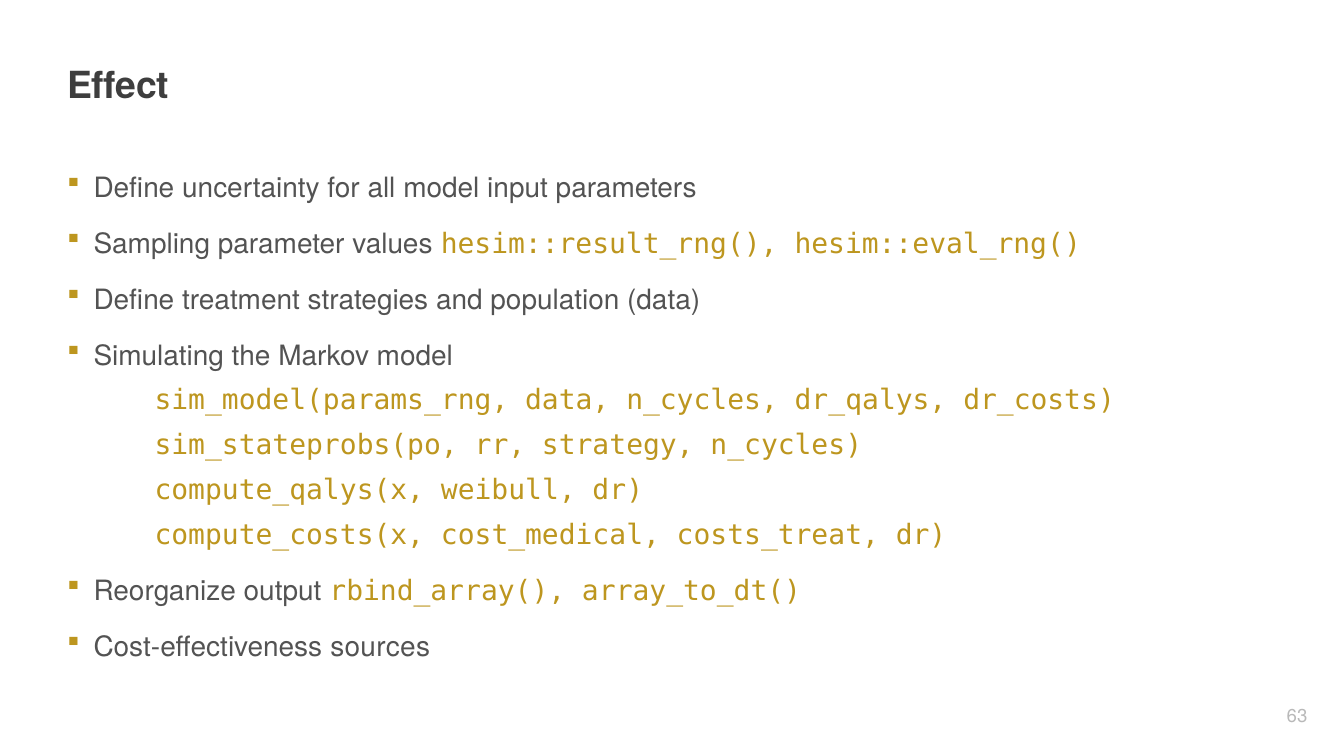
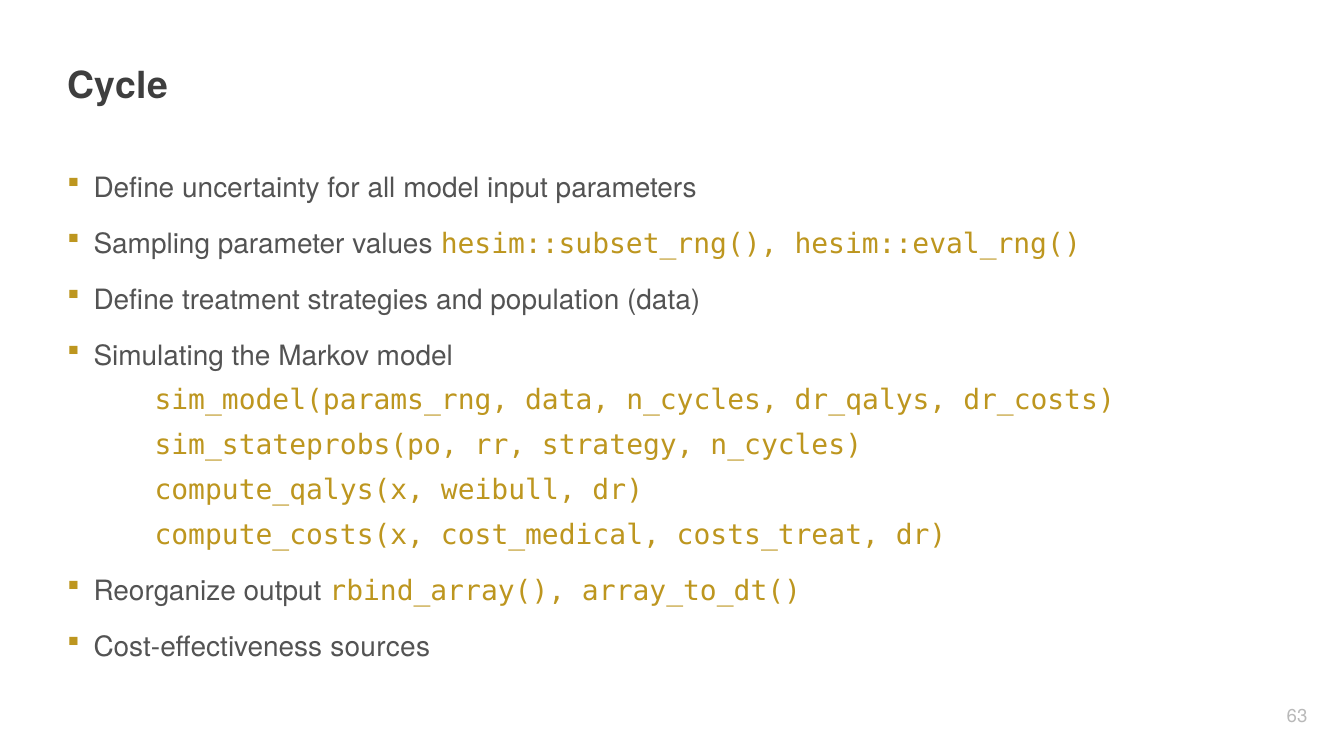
Effect: Effect -> Cycle (118, 87)
hesim::result_rng(: hesim::result_rng( -> hesim::subset_rng( (609, 244)
